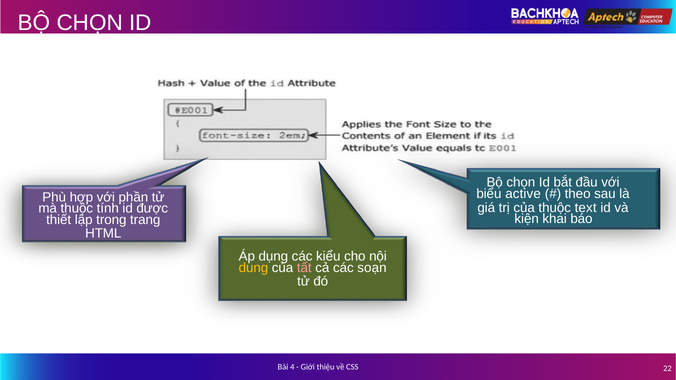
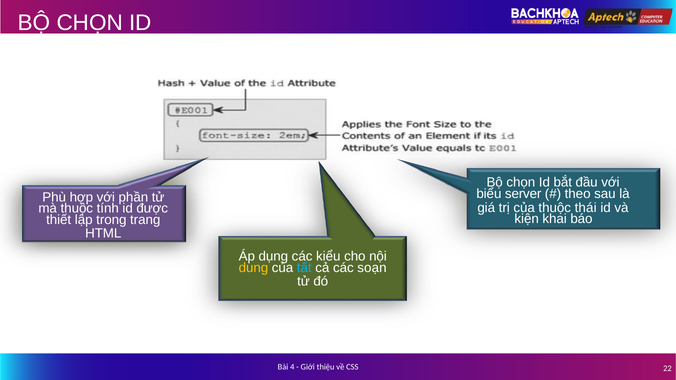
active: active -> server (523, 194)
text: text -> thái (586, 208)
tất colour: pink -> light blue (304, 268)
